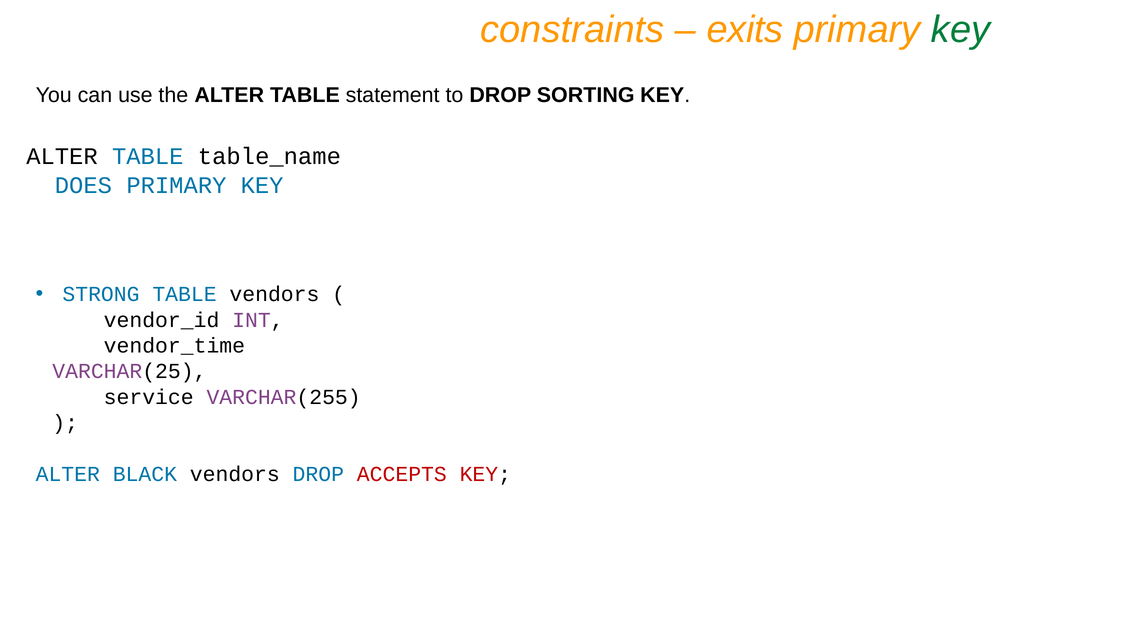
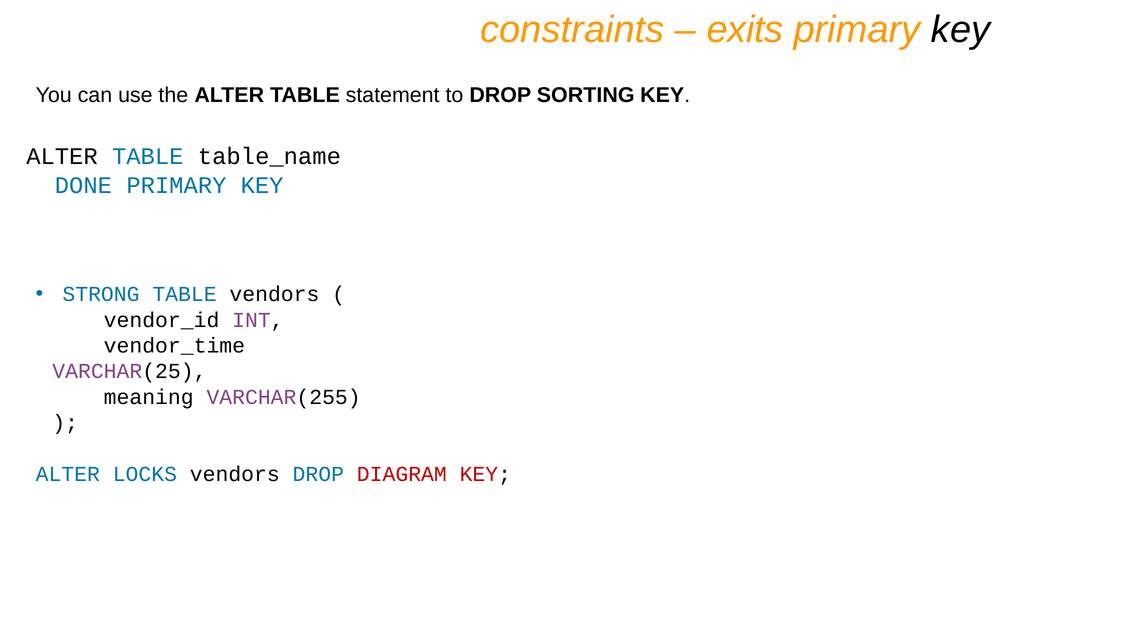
key colour: green -> black (961, 30)
DOES: DOES -> DONE (83, 185)
service: service -> meaning (149, 397)
BLACK: BLACK -> LOCKS (145, 475)
ACCEPTS: ACCEPTS -> DIAGRAM (402, 475)
